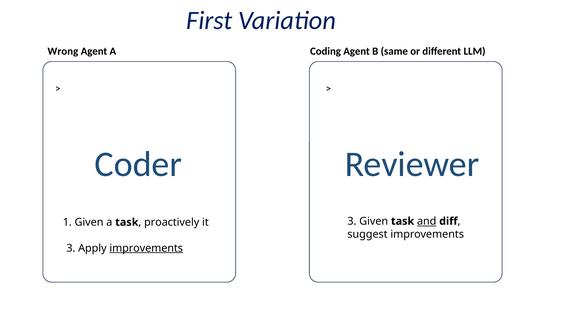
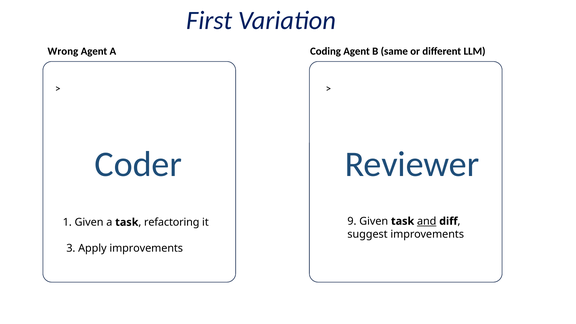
proactively: proactively -> refactoring (172, 222)
it 3: 3 -> 9 (352, 221)
improvements underline: present -> none (146, 248)
